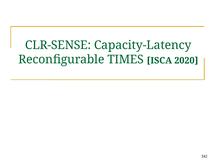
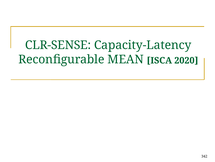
TIMES: TIMES -> MEAN (126, 59)
